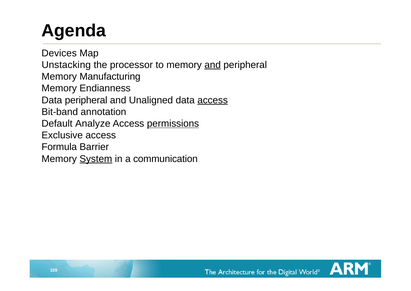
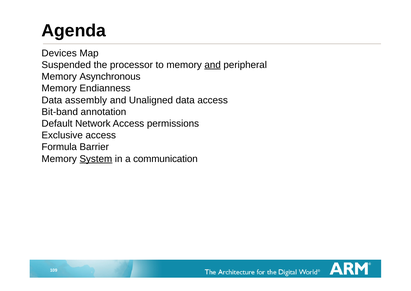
Unstacking: Unstacking -> Suspended (66, 65)
Manufacturing: Manufacturing -> Asynchronous (110, 76)
Data peripheral: peripheral -> assembly (86, 100)
access underline: present -> none (213, 100)
Analyze: Analyze -> Network (93, 123)
permissions underline: present -> none (173, 123)
